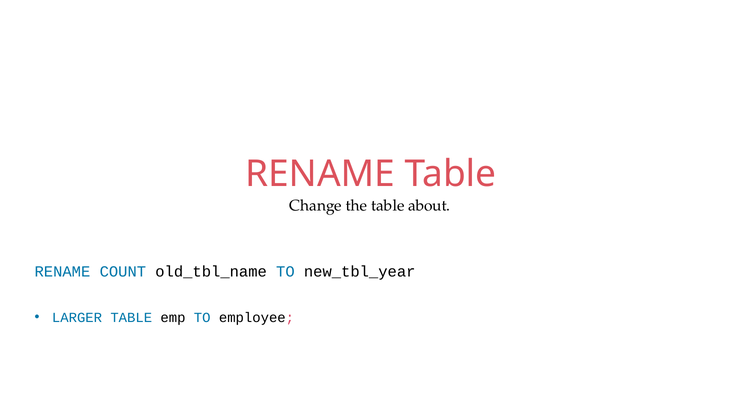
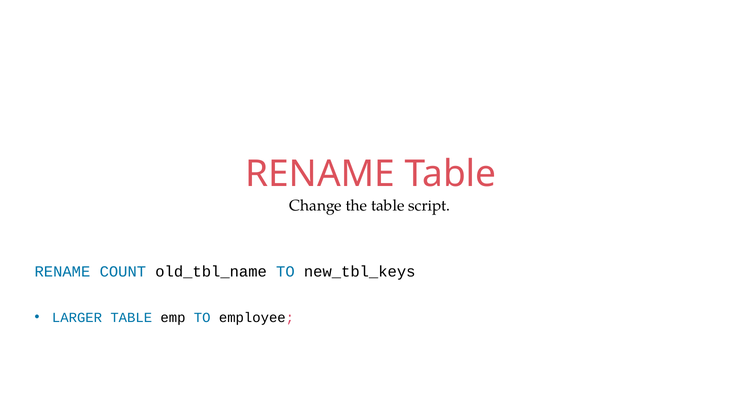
about: about -> script (429, 206)
new_tbl_year: new_tbl_year -> new_tbl_keys (360, 272)
